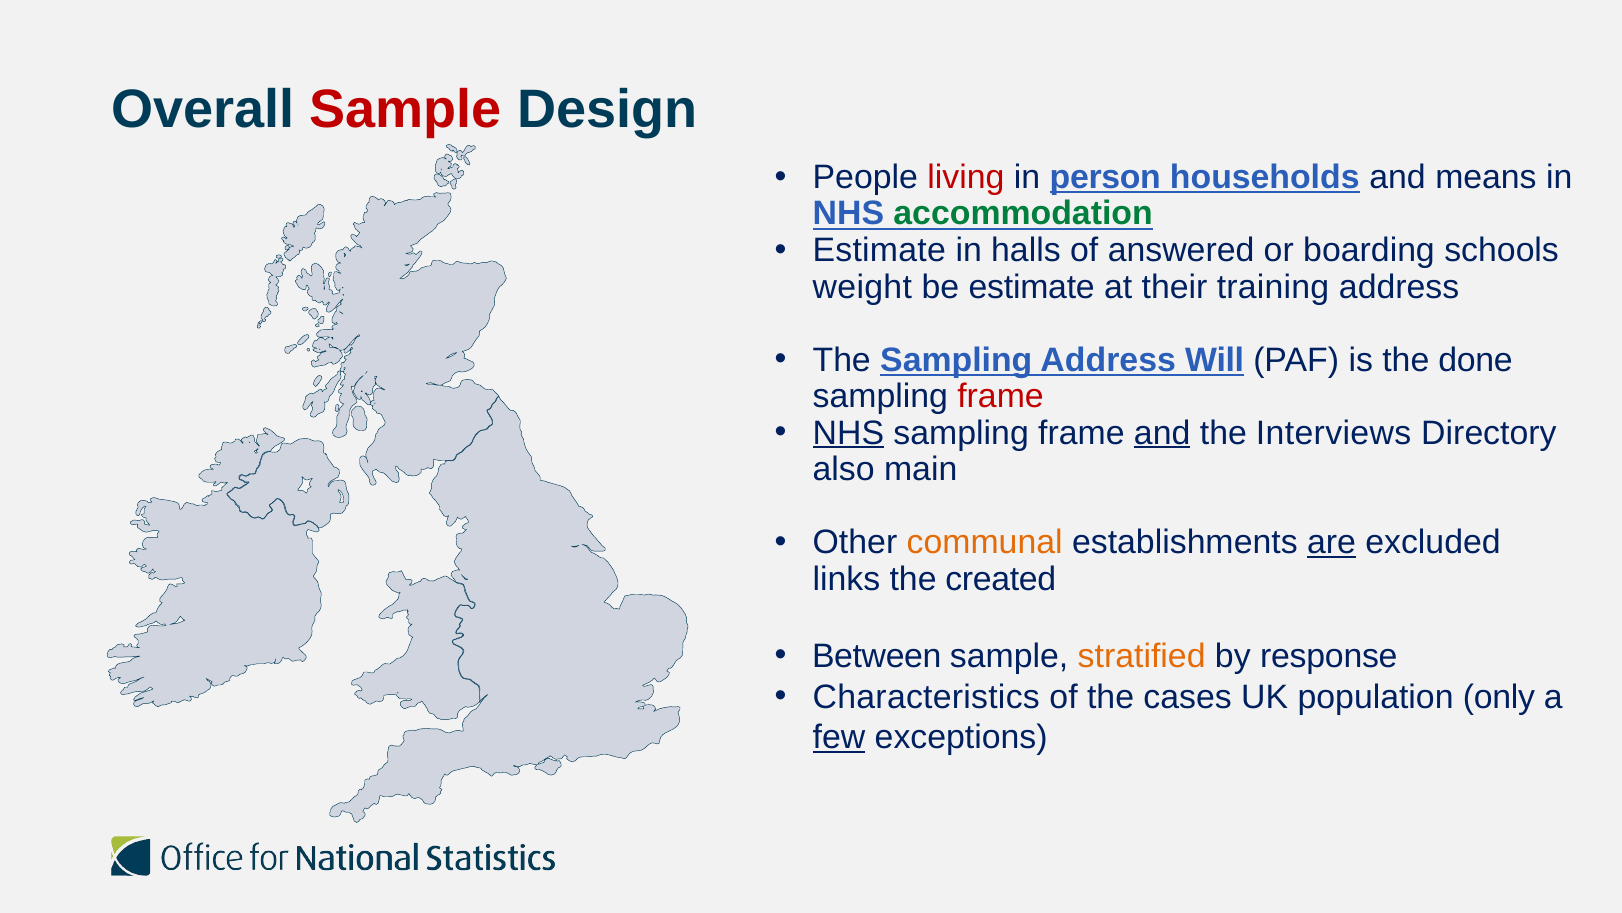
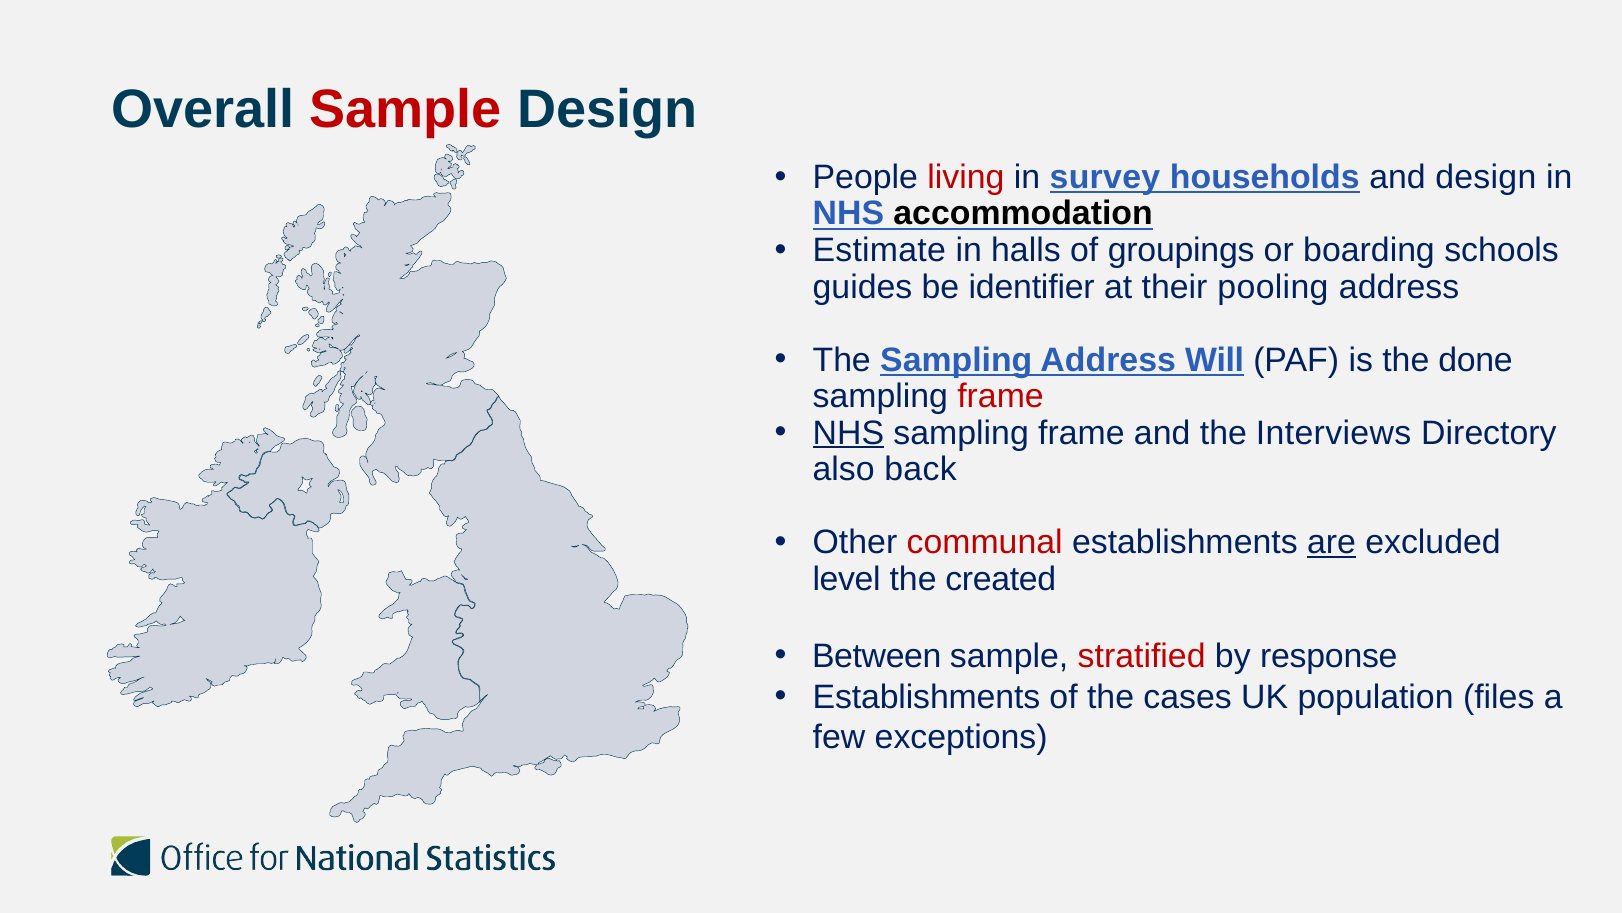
person: person -> survey (1105, 177)
and means: means -> design (1486, 177)
accommodation colour: green -> black (1023, 214)
answered: answered -> groupings (1181, 250)
weight: weight -> guides (862, 287)
be estimate: estimate -> identifier (1032, 287)
training: training -> pooling (1273, 287)
and underline: present -> none (1162, 433)
main: main -> back (921, 469)
communal colour: orange -> red (985, 542)
links: links -> level (847, 579)
stratified colour: orange -> red (1142, 656)
Characteristics: Characteristics -> Establishments (926, 697)
only: only -> files (1499, 697)
few underline: present -> none (839, 737)
